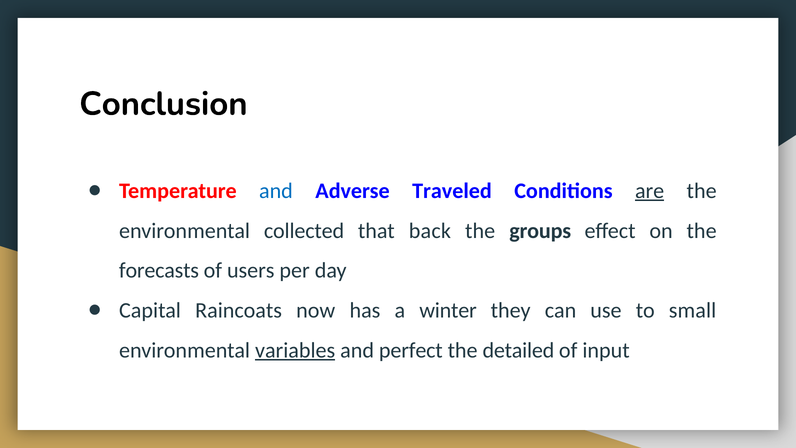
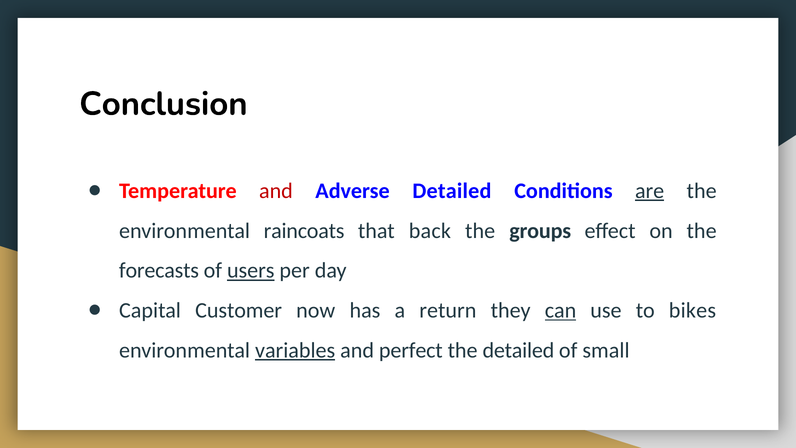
and colour: blue -> red (276, 191)
Adverse Traveled: Traveled -> Detailed (452, 191)
collected: collected -> raincoats (304, 231)
users underline: none -> present (251, 270)
Raincoats: Raincoats -> Customer (239, 310)
winter: winter -> return (448, 310)
can underline: none -> present (561, 310)
small: small -> bikes (692, 310)
input: input -> small (606, 350)
